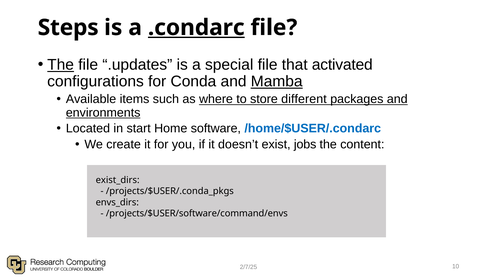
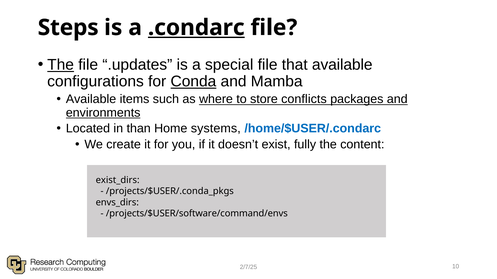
that activated: activated -> available (342, 65)
Conda underline: none -> present (193, 82)
Mamba underline: present -> none (277, 82)
different: different -> conflicts (304, 99)
start: start -> than (139, 129)
software: software -> systems (216, 129)
jobs: jobs -> fully (305, 145)
